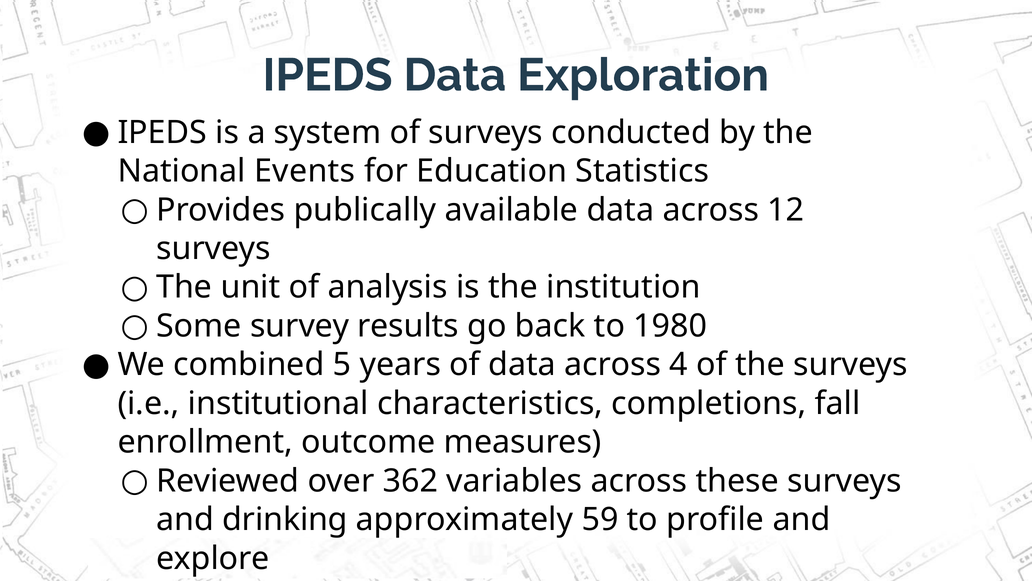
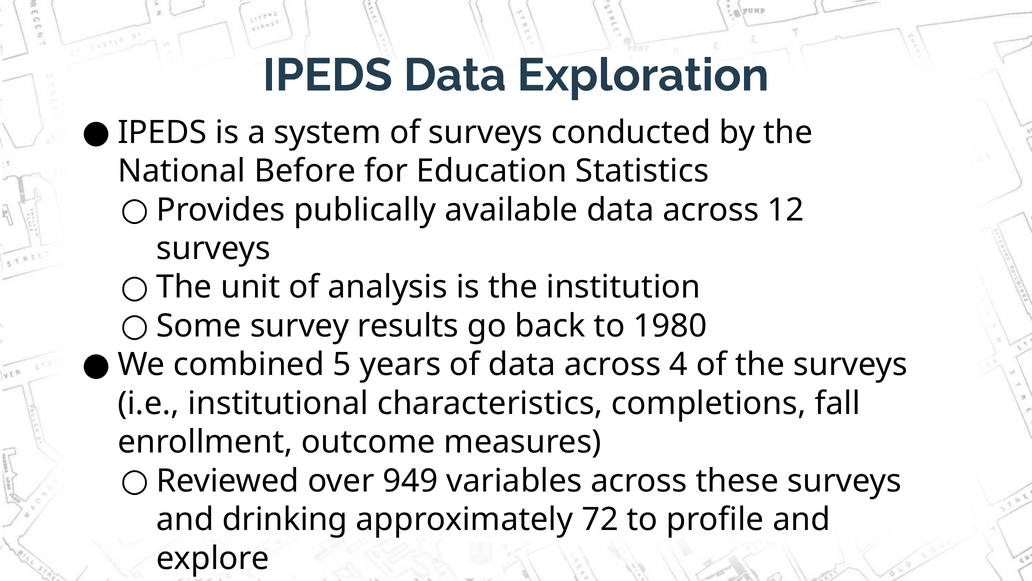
Events: Events -> Before (305, 171)
362: 362 -> 949 (410, 481)
59: 59 -> 72 (600, 519)
